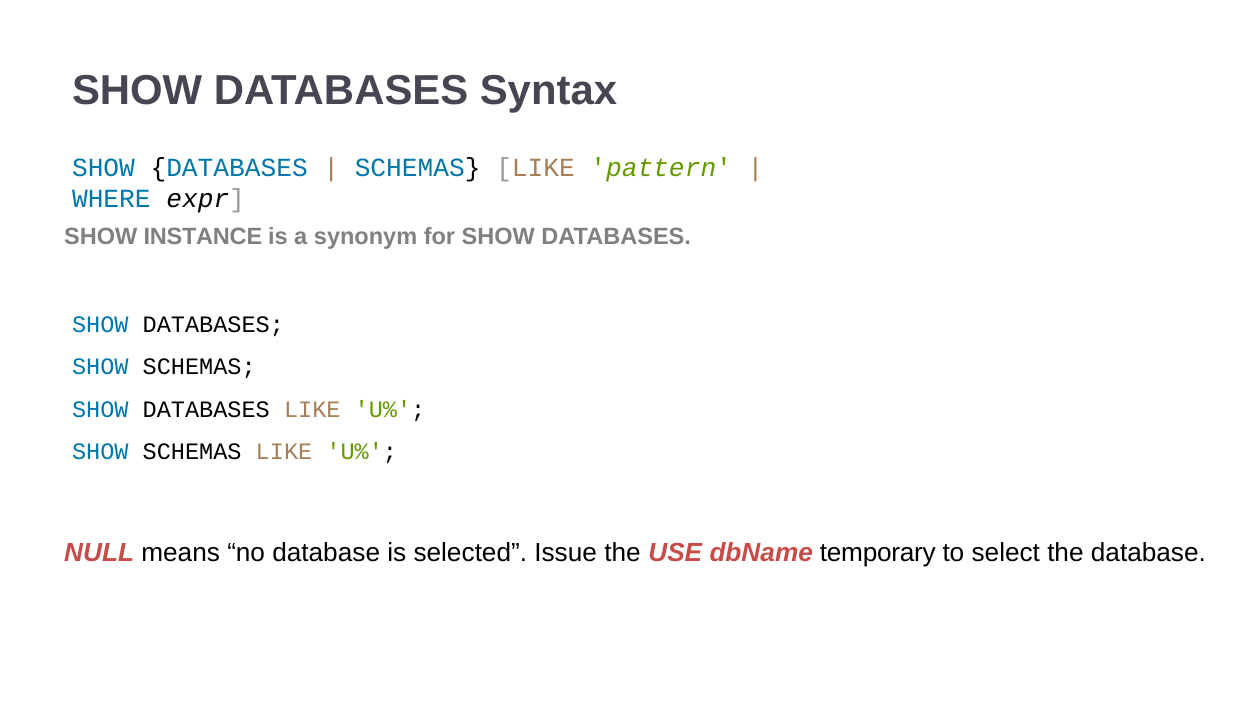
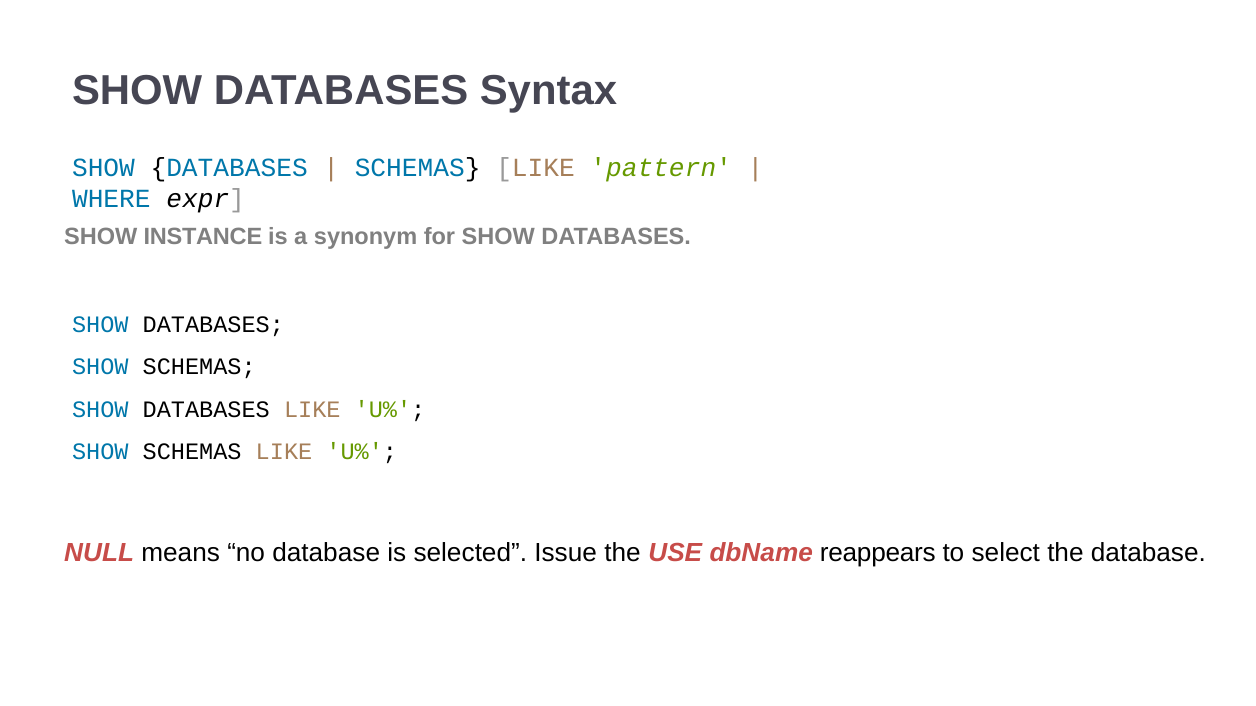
temporary: temporary -> reappears (878, 553)
